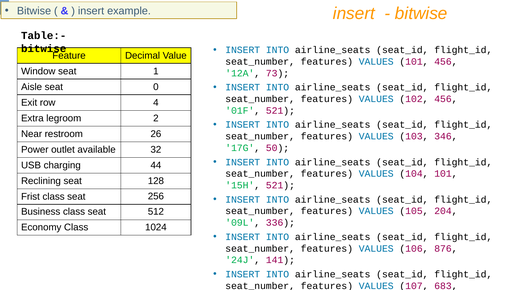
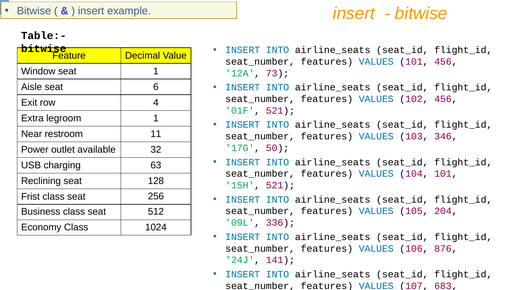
0: 0 -> 6 (156, 87)
legroom 2: 2 -> 1 (156, 118)
26: 26 -> 11 (156, 134)
44: 44 -> 63 (156, 166)
